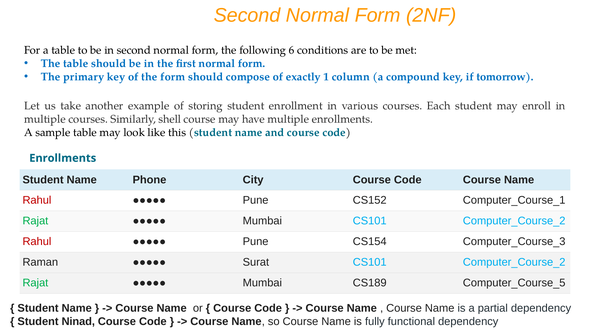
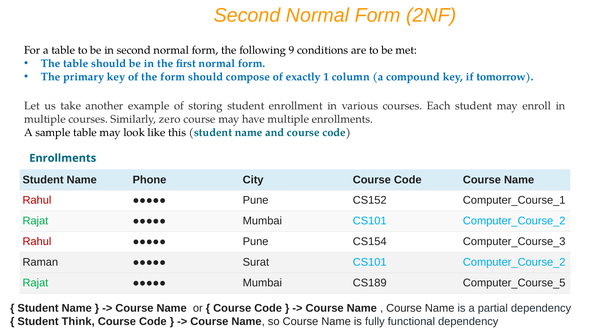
6: 6 -> 9 (292, 50)
shell: shell -> zero (170, 119)
Ninad: Ninad -> Think (78, 321)
